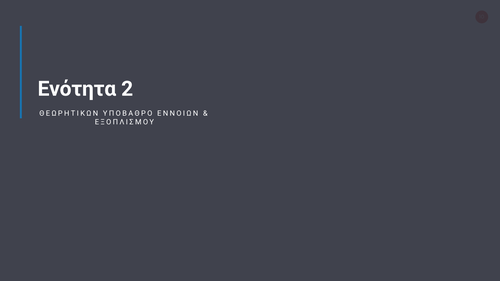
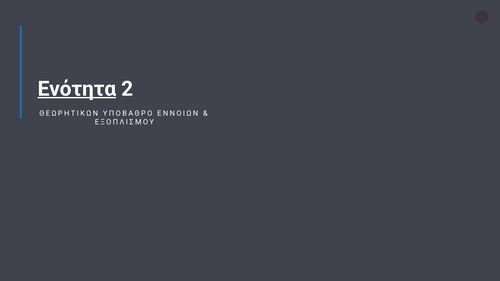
Ενότητα underline: none -> present (77, 89)
